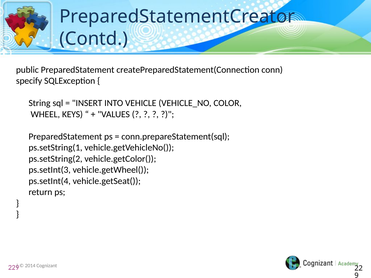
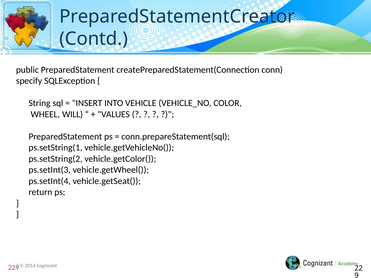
KEYS: KEYS -> WILL (72, 114)
